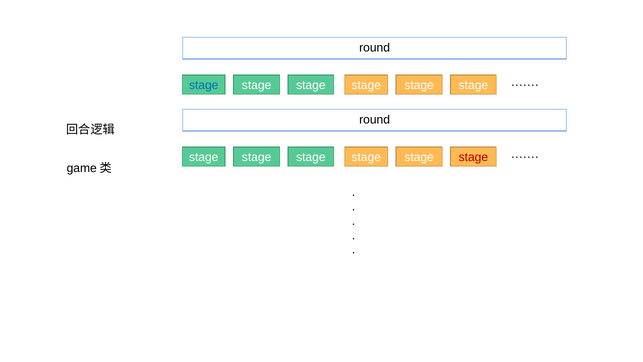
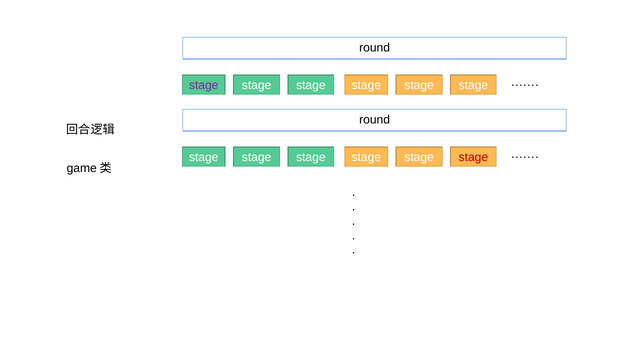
stage colour: blue -> purple (204, 85)
